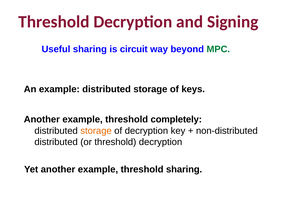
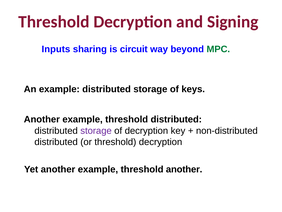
Useful: Useful -> Inputs (56, 49)
threshold completely: completely -> distributed (176, 119)
storage colour: orange -> purple (96, 130)
threshold sharing: sharing -> another (184, 169)
